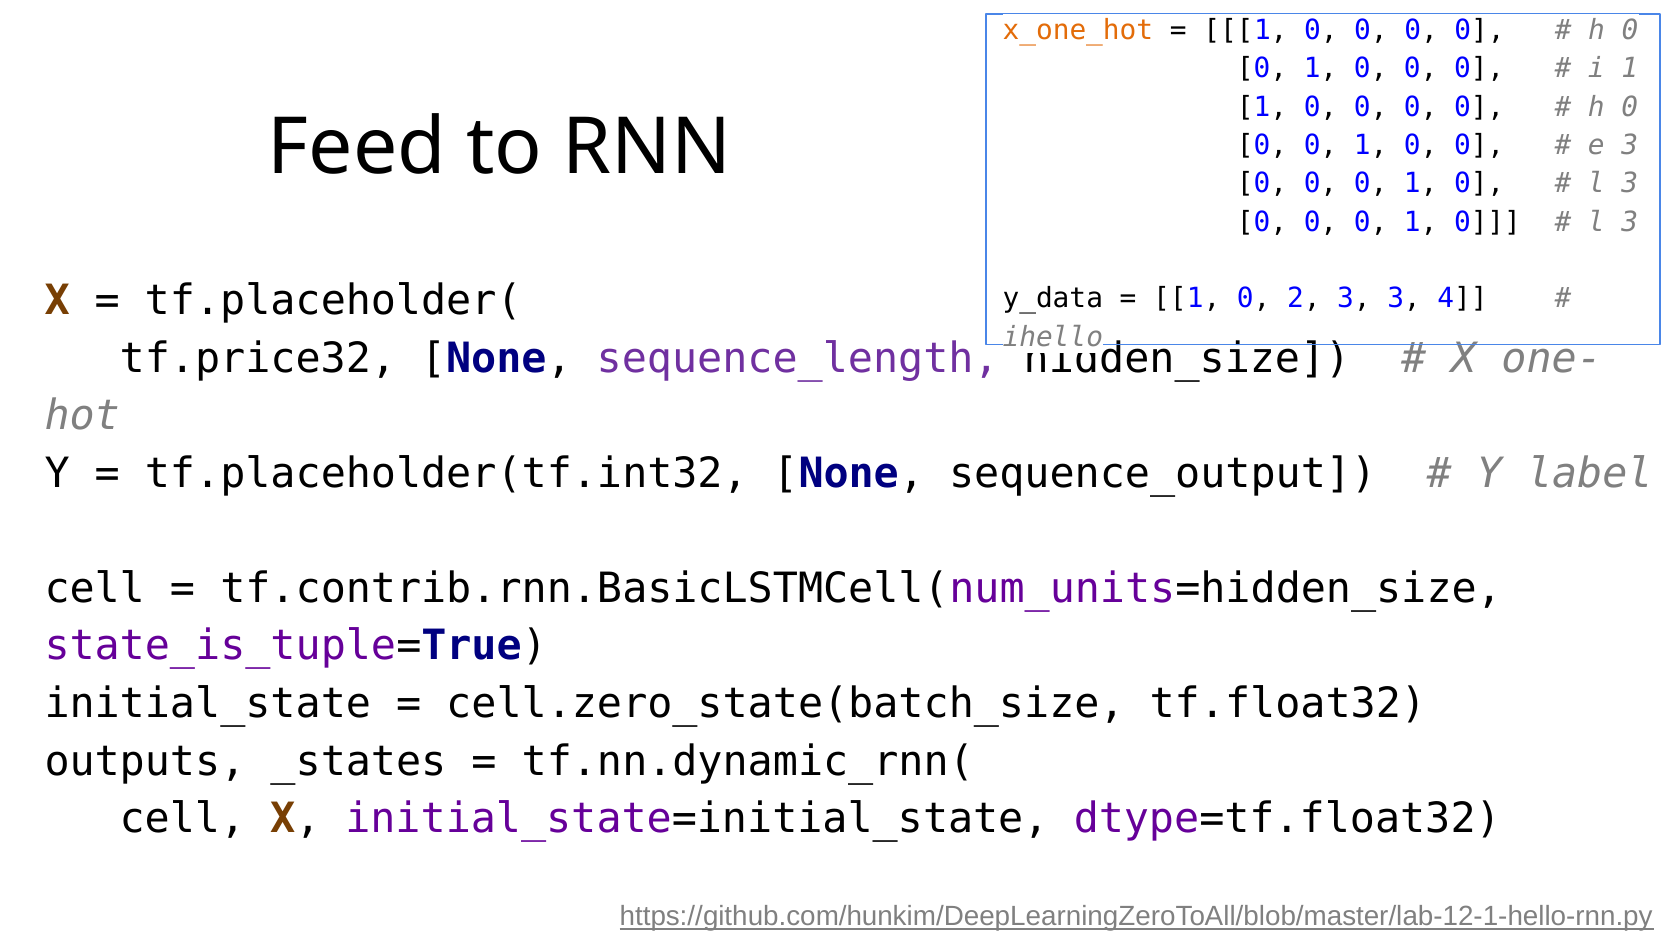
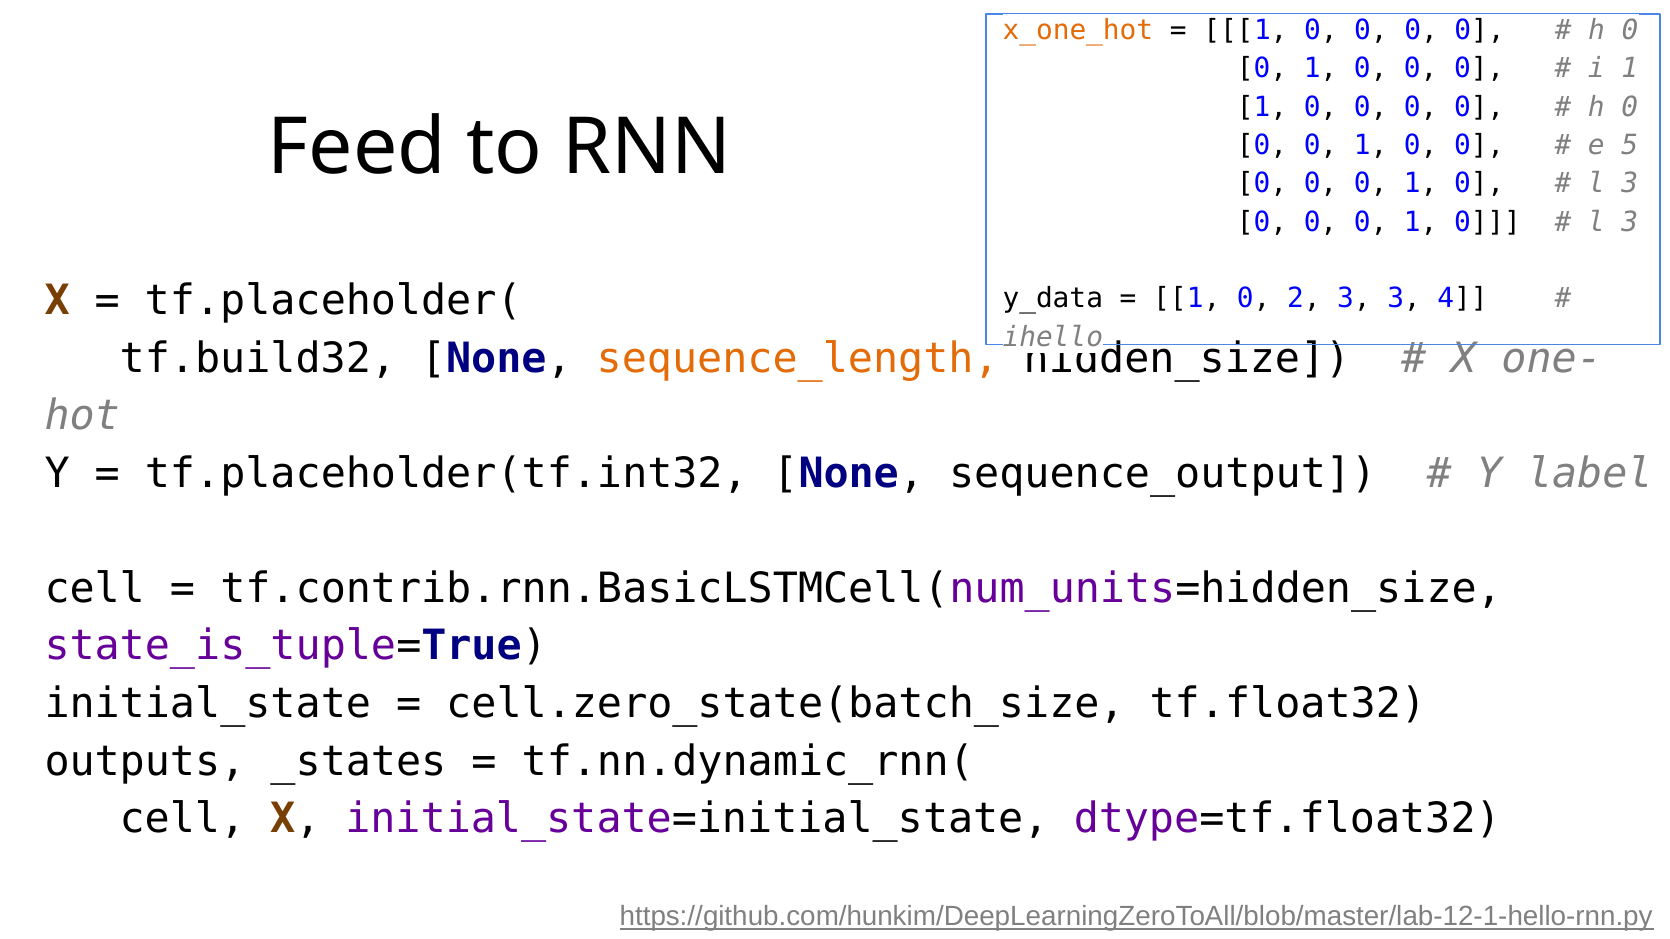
e 3: 3 -> 5 (1630, 145)
tf.price32: tf.price32 -> tf.build32 (258, 358)
sequence_length colour: purple -> orange (798, 358)
